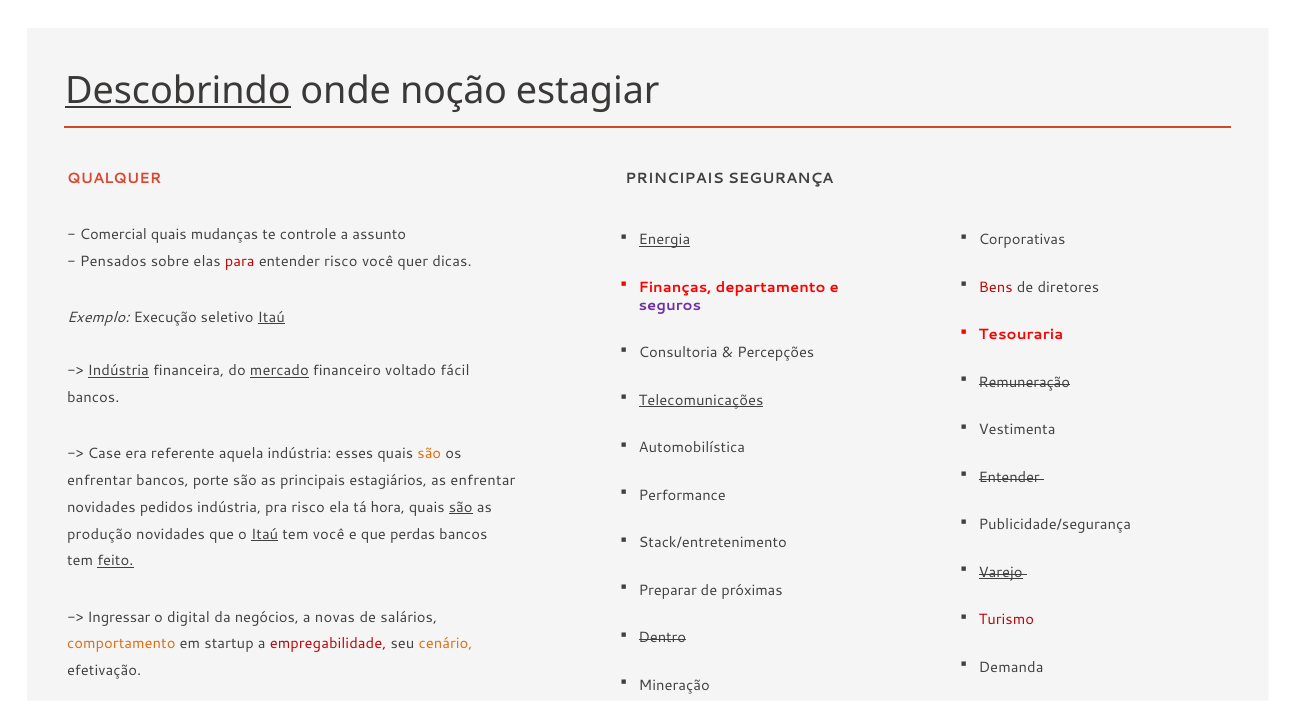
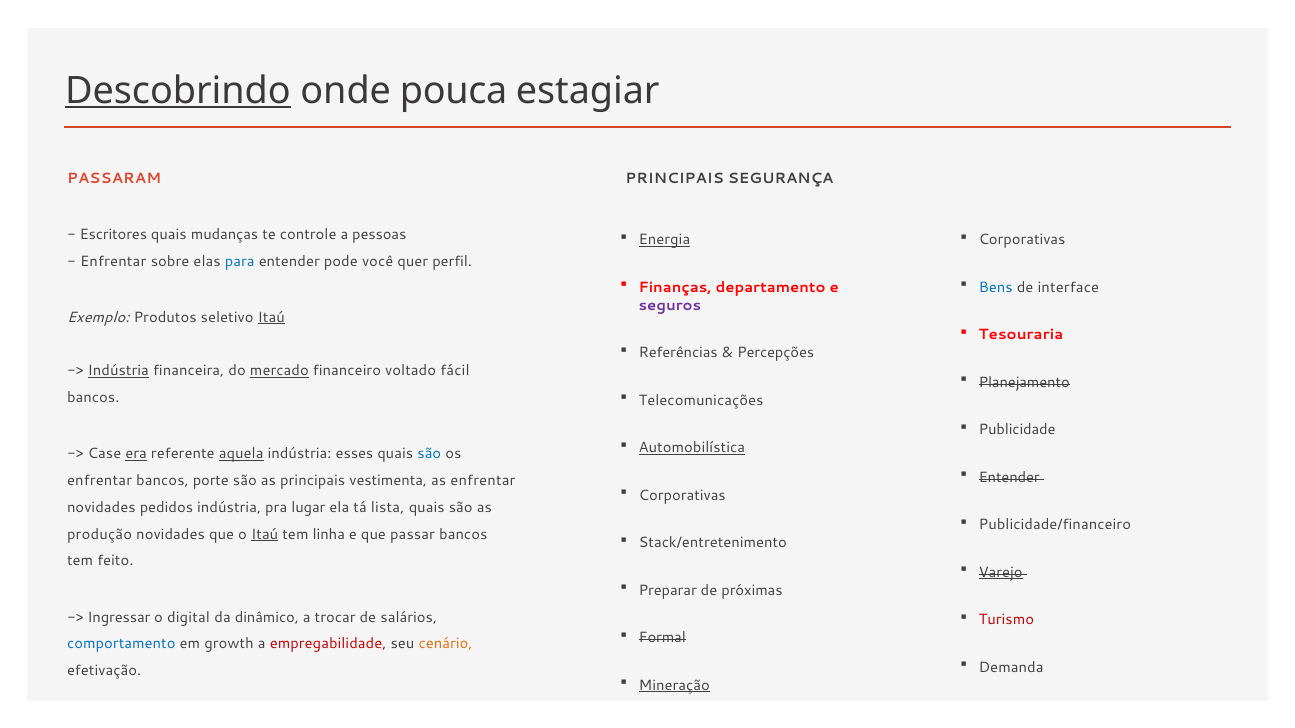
noção: noção -> pouca (454, 91)
QUALQUER: QUALQUER -> PASSARAM (114, 178)
Comercial: Comercial -> Escritores (113, 235)
assunto: assunto -> pessoas (379, 235)
Pensados: Pensados -> Enfrentar (113, 261)
para colour: red -> blue (240, 261)
entender risco: risco -> pode (341, 261)
dicas: dicas -> perfil (452, 261)
Bens colour: red -> blue (996, 288)
diretores: diretores -> interface (1068, 288)
Execução: Execução -> Produtos (165, 318)
Consultoria: Consultoria -> Referências (678, 353)
Remuneração: Remuneração -> Planejamento (1024, 383)
Telecomunicações underline: present -> none (701, 401)
Vestimenta: Vestimenta -> Publicidade (1017, 430)
Automobilística underline: none -> present (692, 448)
era underline: none -> present (136, 454)
aquela underline: none -> present (241, 454)
são colour: orange -> blue (429, 454)
estagiários: estagiários -> vestimenta (388, 481)
Performance: Performance -> Corporativas (682, 496)
pra risco: risco -> lugar (308, 508)
hora: hora -> lista (388, 508)
são underline: present -> none (461, 508)
Publicidade/segurança: Publicidade/segurança -> Publicidade/financeiro (1055, 525)
tem você: você -> linha (329, 535)
perdas: perdas -> passar (413, 535)
feito underline: present -> none (115, 561)
negócios: negócios -> dinâmico (267, 618)
novas: novas -> trocar (335, 618)
Dentro: Dentro -> Formal (662, 638)
comportamento colour: orange -> blue (121, 644)
startup: startup -> growth (229, 644)
Mineração underline: none -> present (674, 686)
